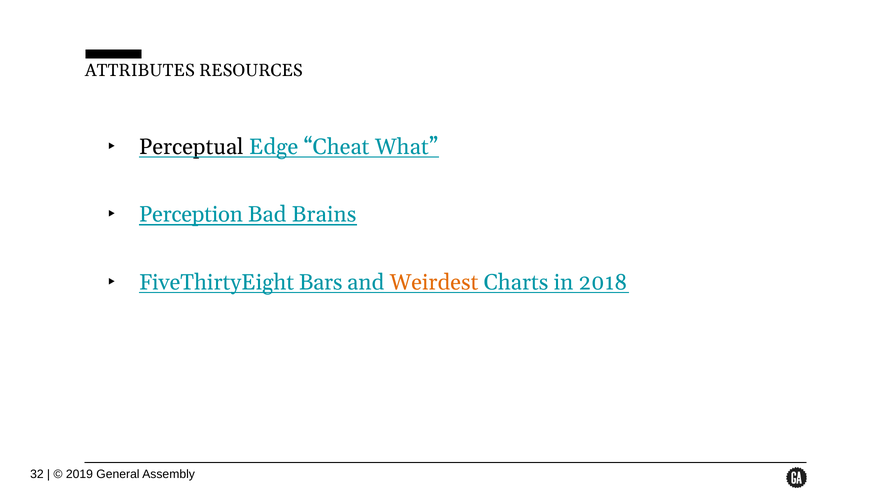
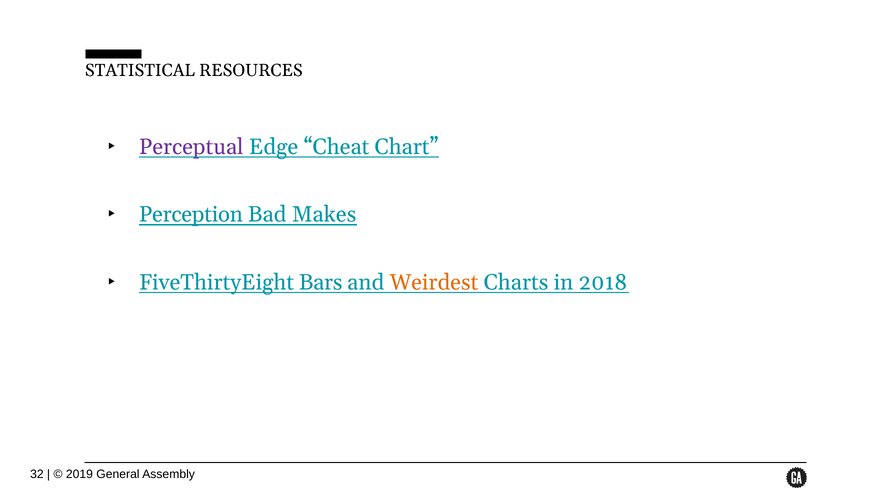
ATTRIBUTES: ATTRIBUTES -> STATISTICAL (140, 70)
Perceptual colour: black -> purple (191, 147)
What: What -> Chart (407, 147)
Brains: Brains -> Makes (324, 215)
